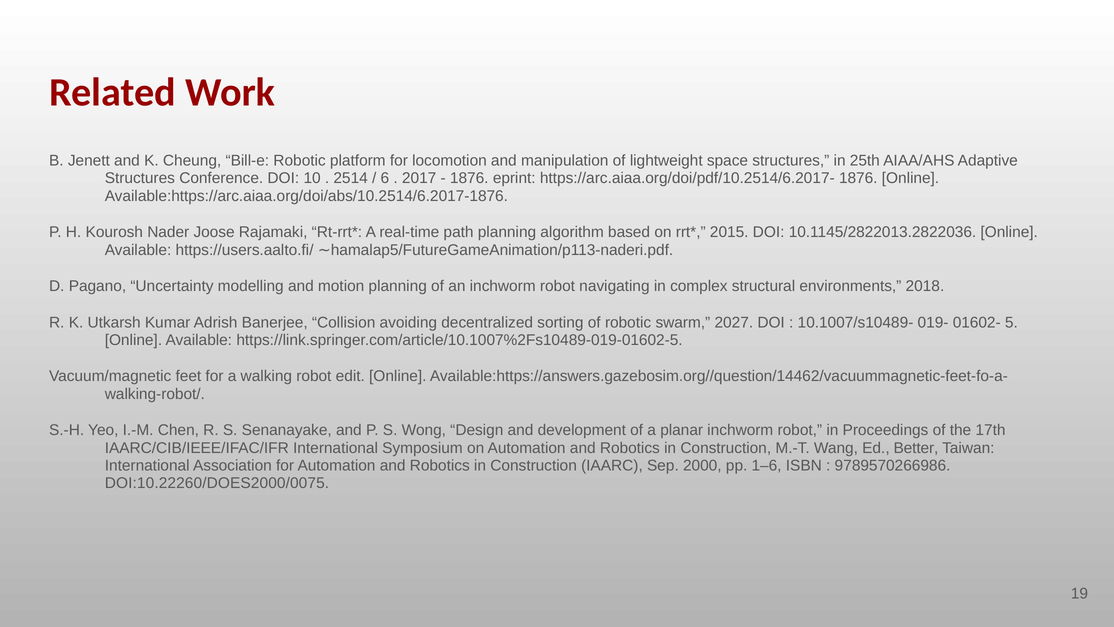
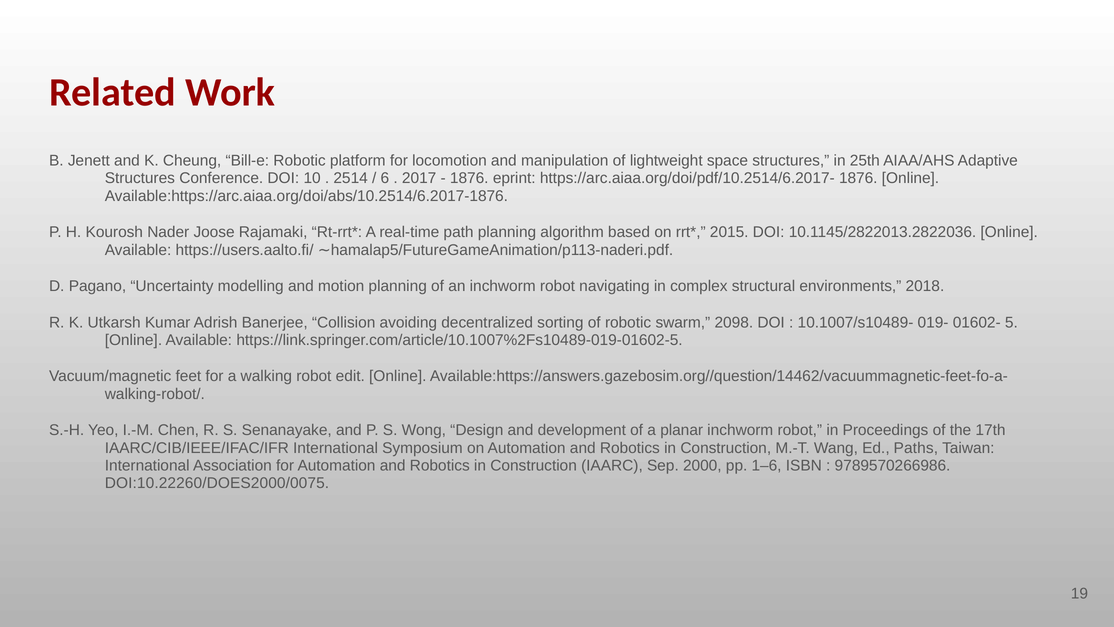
2027: 2027 -> 2098 (734, 322)
Better: Better -> Paths (916, 448)
